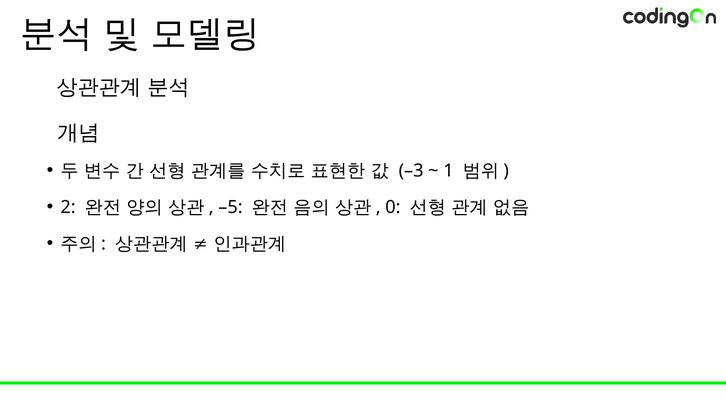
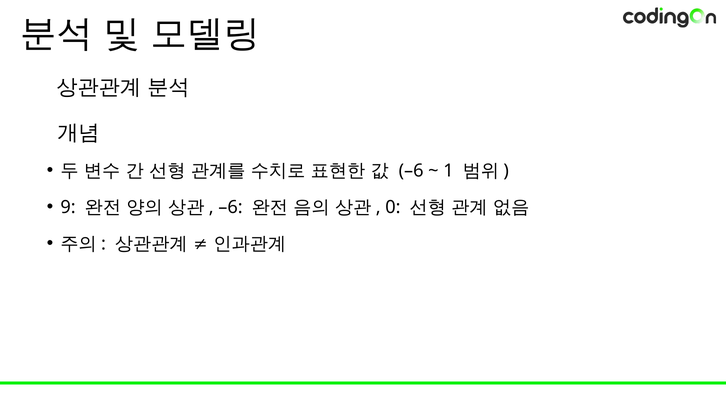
–3: –3 -> –6 (411, 171)
2: 2 -> 9 (68, 207)
–5: –5 -> –6 (231, 207)
